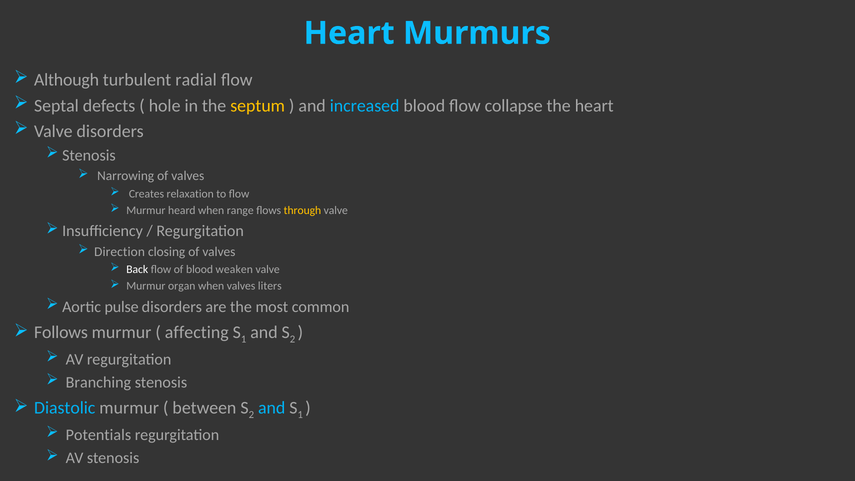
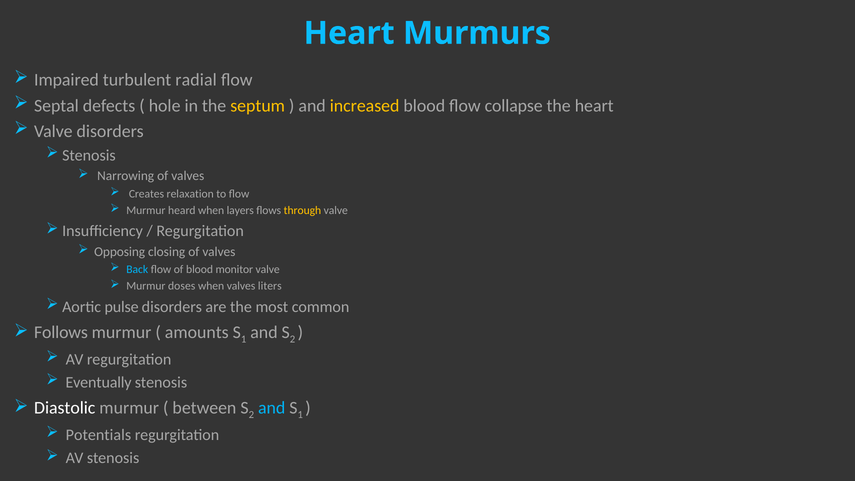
Although: Although -> Impaired (66, 80)
increased colour: light blue -> yellow (365, 106)
range: range -> layers (240, 210)
Direction: Direction -> Opposing (120, 252)
Back colour: white -> light blue (137, 269)
weaken: weaken -> monitor (234, 269)
organ: organ -> doses (182, 286)
affecting: affecting -> amounts (197, 332)
Branching: Branching -> Eventually (99, 382)
Diastolic colour: light blue -> white (65, 408)
